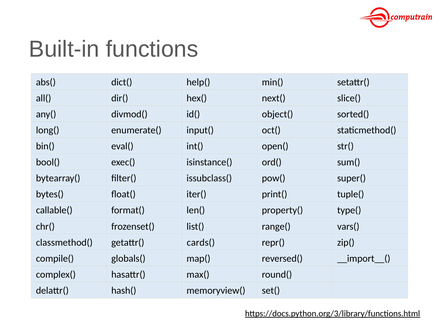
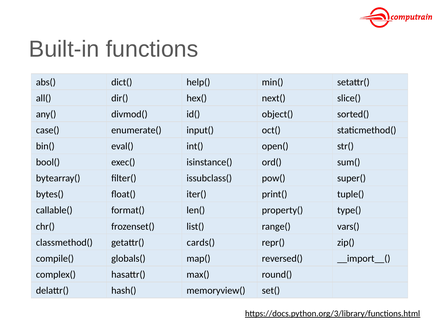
long(: long( -> case( (48, 130)
